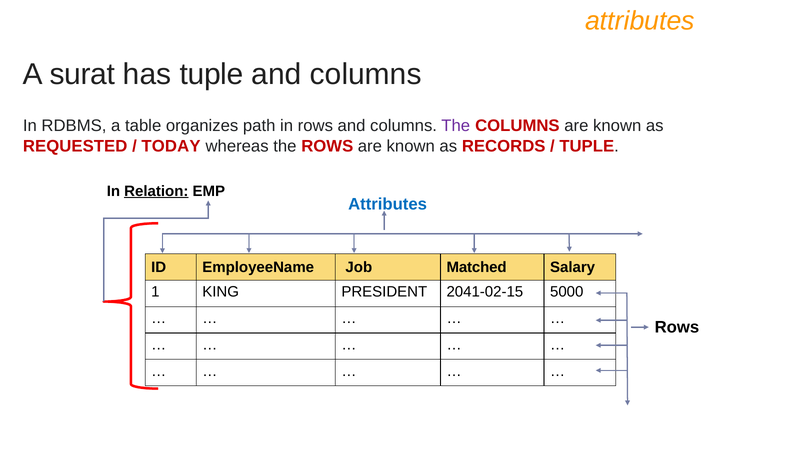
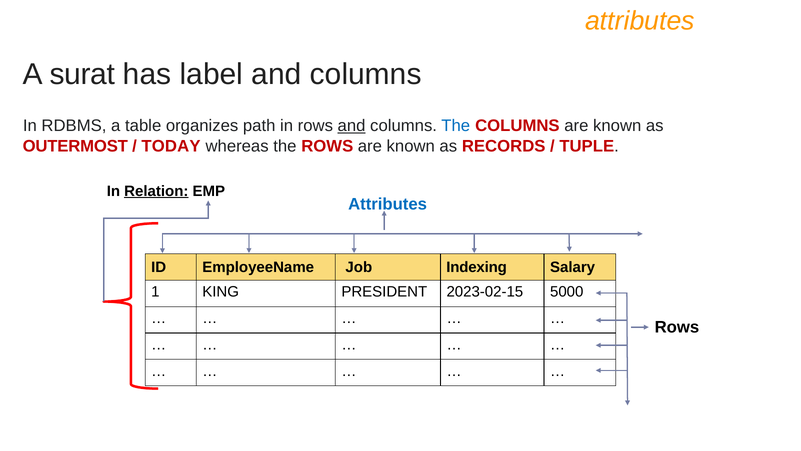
has tuple: tuple -> label (211, 74)
and underline: none -> present (352, 126)
The colour: purple -> blue (456, 126)
REQUESTED: REQUESTED -> OUTERMOST (75, 146)
Matched: Matched -> Indexing (477, 267)
2041-02-15: 2041-02-15 -> 2023-02-15 (485, 292)
